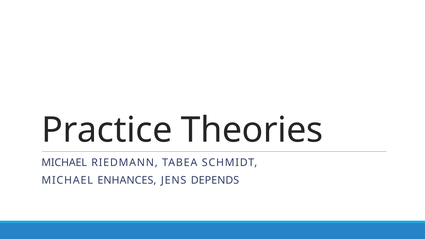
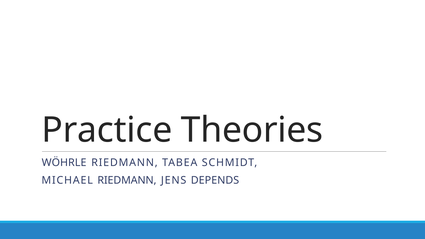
MICHAEL: MICHAEL -> WÖHRLE (64, 163)
MICHAEL ENHANCES: ENHANCES -> RIEDMANN (127, 180)
